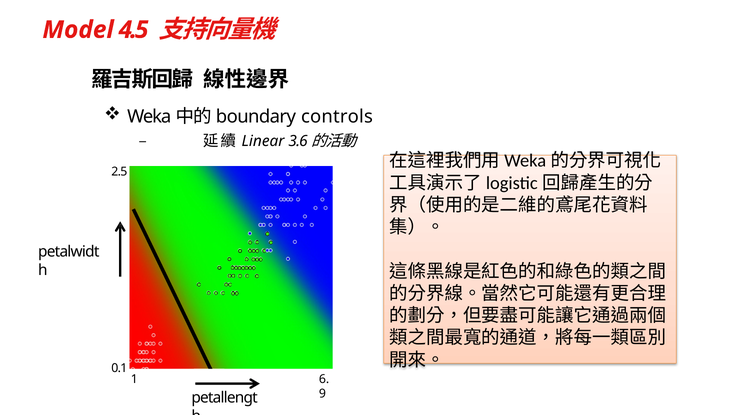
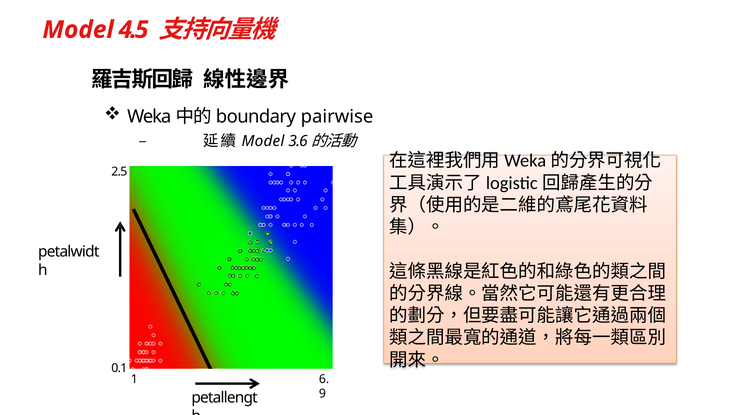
controls: controls -> pairwise (337, 117)
Linear: Linear -> Model (263, 141)
